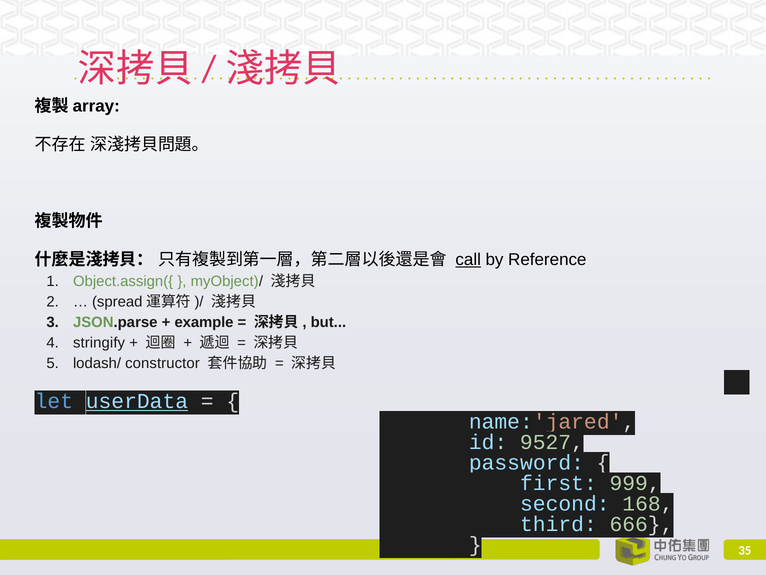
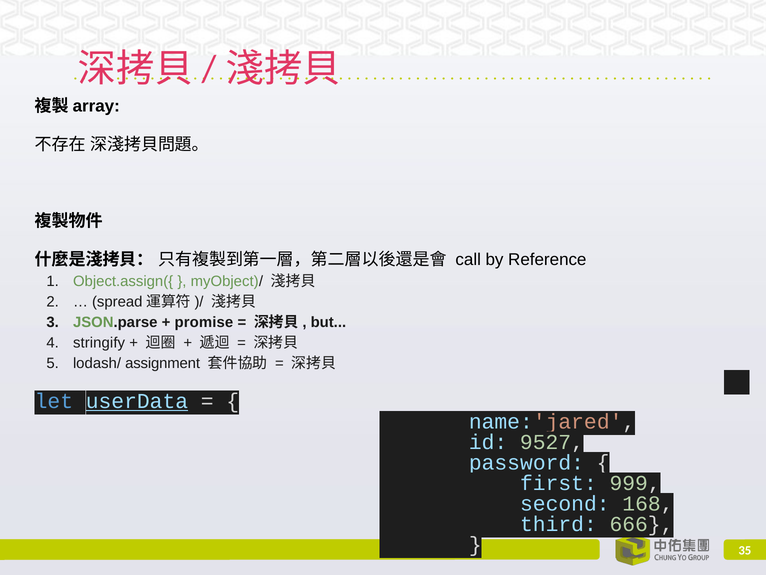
call underline: present -> none (468, 259)
example: example -> promise (204, 322)
constructor: constructor -> assignment (163, 363)
